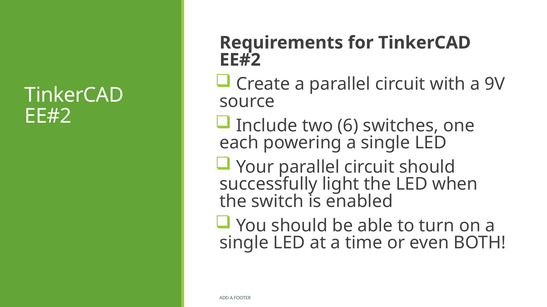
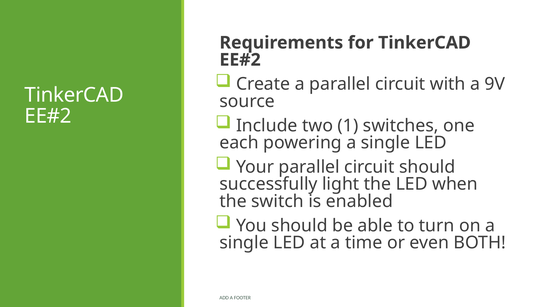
6: 6 -> 1 (348, 126)
